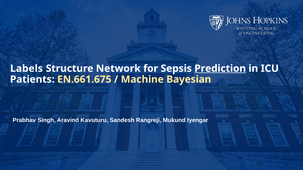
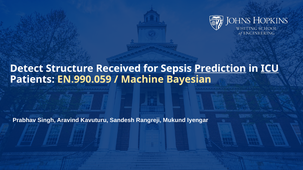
Labels: Labels -> Detect (27, 69)
Network: Network -> Received (118, 69)
ICU underline: none -> present (270, 69)
EN.661.675: EN.661.675 -> EN.990.059 (84, 80)
